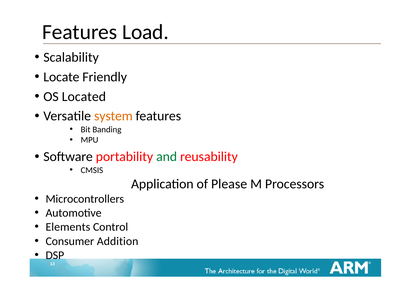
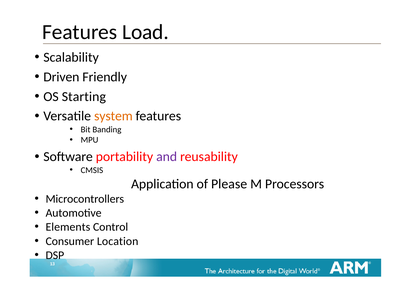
Locate: Locate -> Driven (61, 77)
Located: Located -> Starting (84, 97)
and colour: green -> purple (167, 157)
Addition: Addition -> Location (118, 241)
